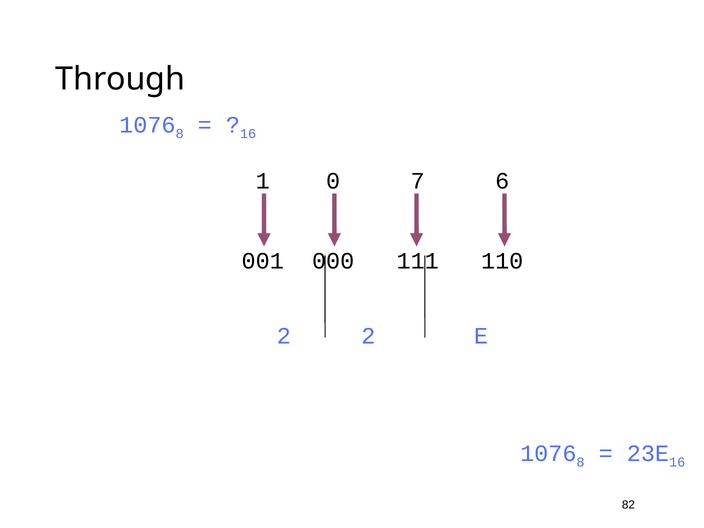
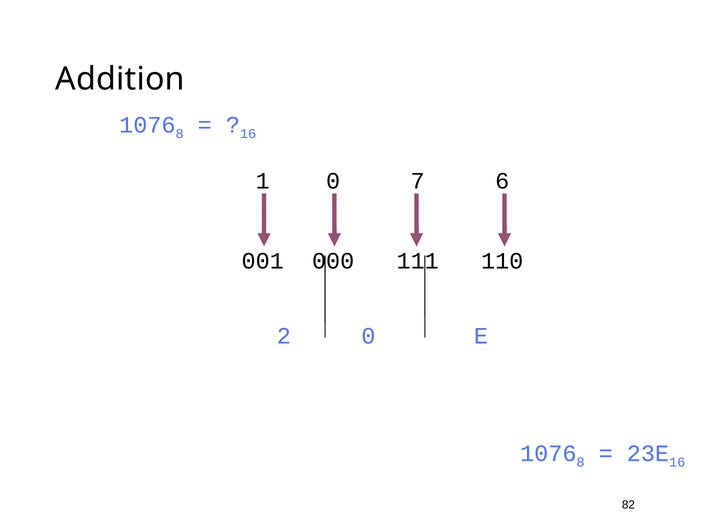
Through: Through -> Addition (120, 79)
2 2: 2 -> 0 (368, 336)
